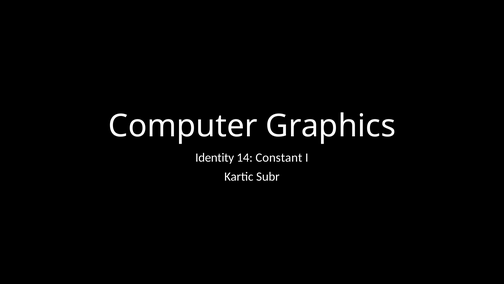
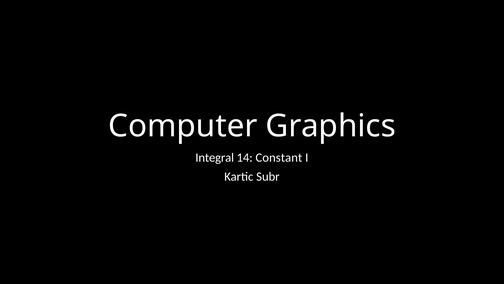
Identity: Identity -> Integral (215, 158)
